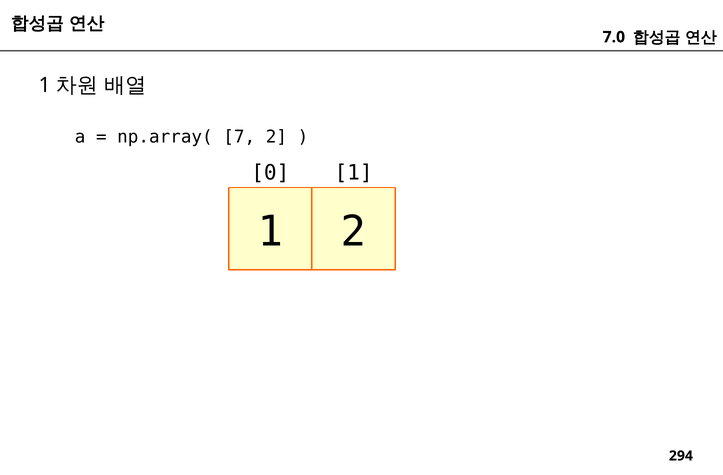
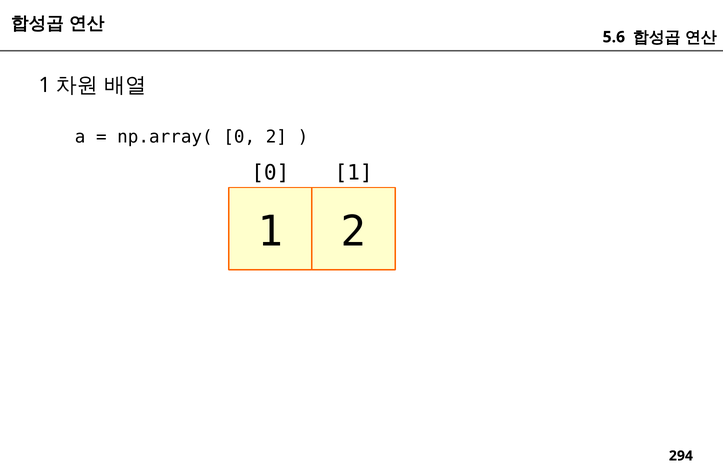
7.0: 7.0 -> 5.6 (614, 37)
np.array( 7: 7 -> 0 (239, 137)
